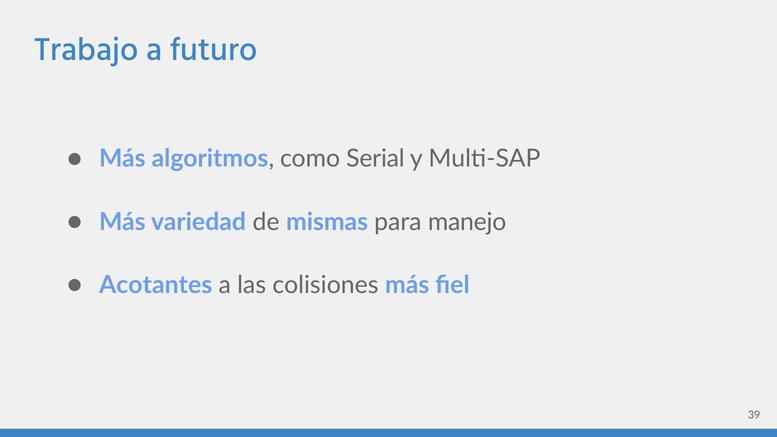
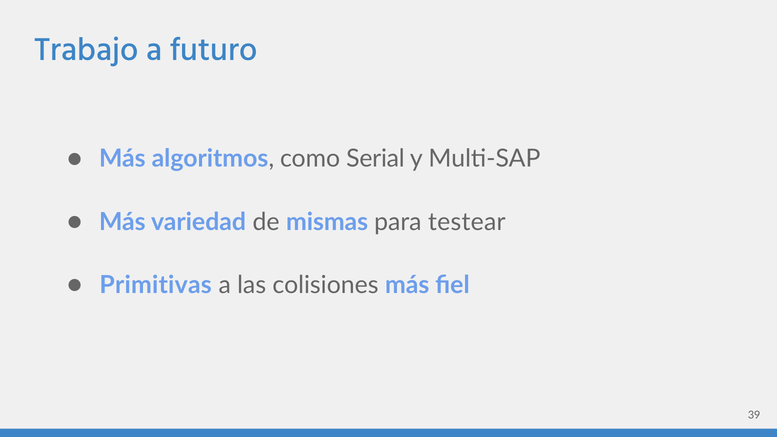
manejo: manejo -> testear (467, 222)
Acotantes: Acotantes -> Primitivas (156, 285)
